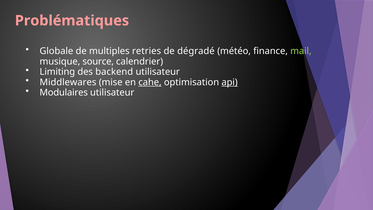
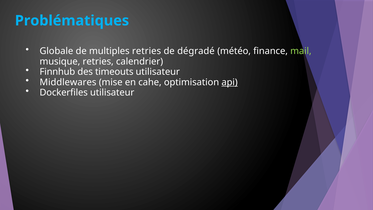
Problématiques colour: pink -> light blue (72, 21)
musique source: source -> retries (98, 61)
Limiting: Limiting -> Finnhub (57, 72)
backend: backend -> timeouts (114, 72)
cahe underline: present -> none (150, 82)
Modulaires: Modulaires -> Dockerfiles (64, 92)
